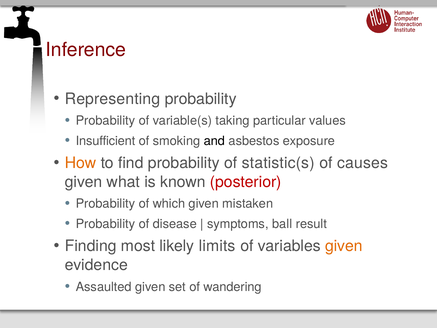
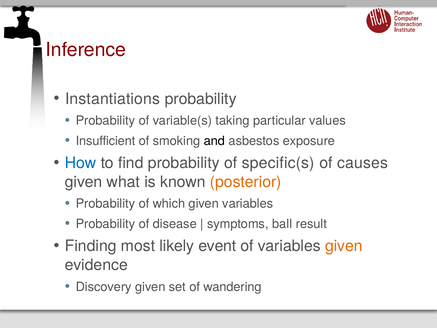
Representing: Representing -> Instantiations (113, 99)
How colour: orange -> blue (81, 163)
statistic(s: statistic(s -> specific(s (278, 163)
posterior colour: red -> orange (246, 182)
given mistaken: mistaken -> variables (248, 204)
limits: limits -> event (217, 246)
Assaulted: Assaulted -> Discovery (104, 287)
